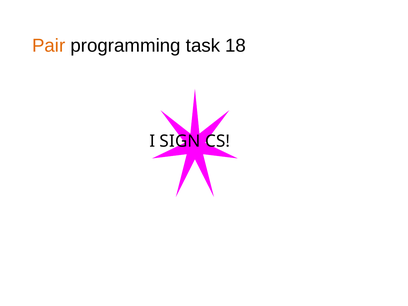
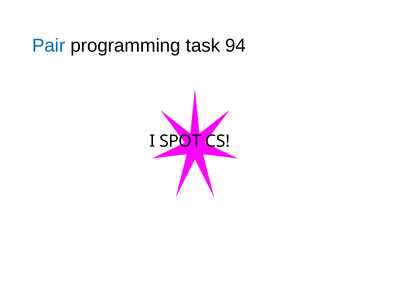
Pair colour: orange -> blue (49, 46)
18: 18 -> 94 (236, 46)
SIGN: SIGN -> SPOT (180, 141)
